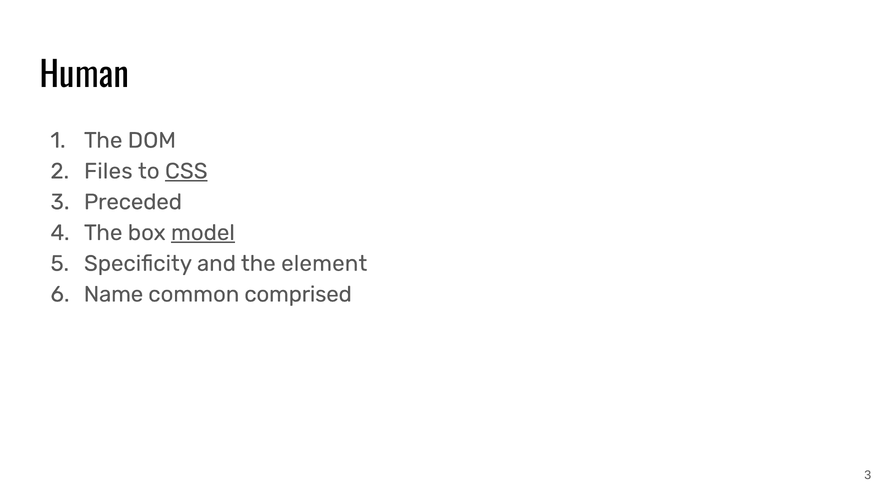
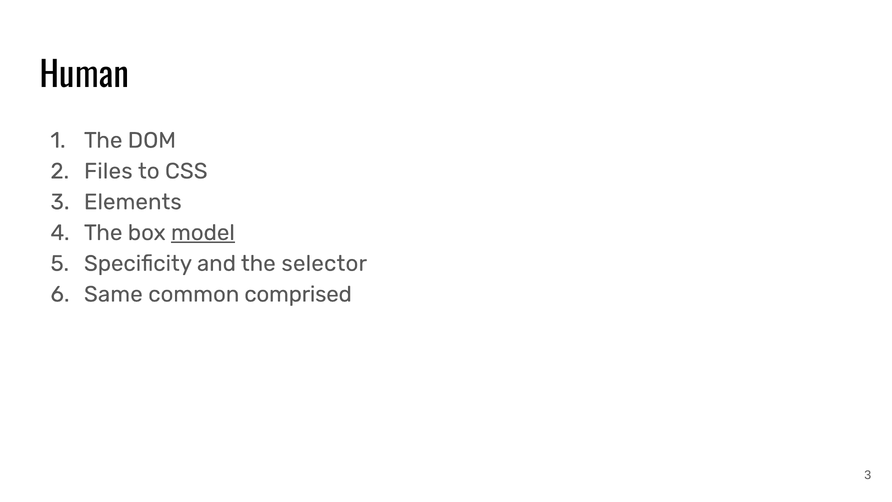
CSS underline: present -> none (186, 171)
Preceded: Preceded -> Elements (133, 202)
element: element -> selector (324, 263)
Name: Name -> Same (113, 294)
